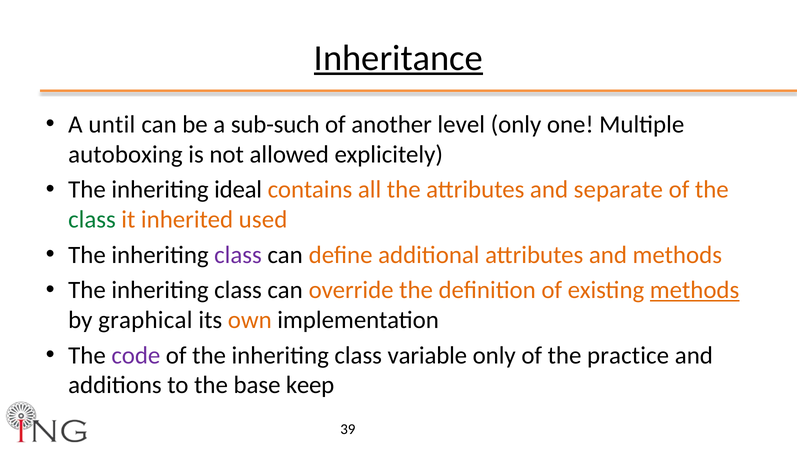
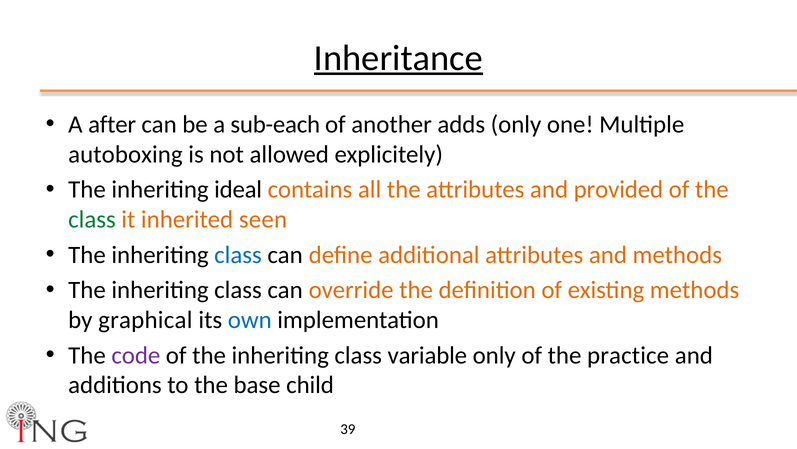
until: until -> after (112, 124)
sub-such: sub-such -> sub-each (275, 124)
level: level -> adds (461, 124)
separate: separate -> provided (618, 189)
used: used -> seen (263, 219)
class colour: purple -> blue (238, 254)
methods underline: present -> none (695, 290)
own colour: orange -> blue (250, 320)
keep: keep -> child (310, 385)
